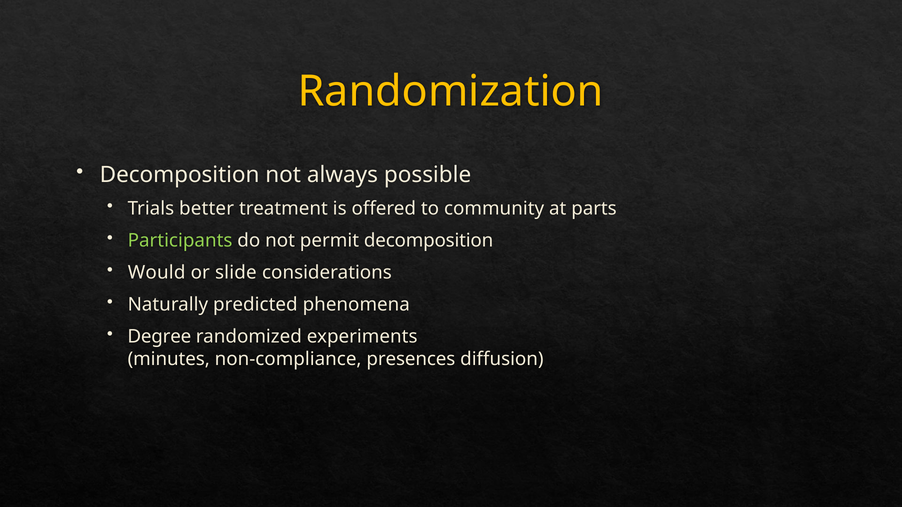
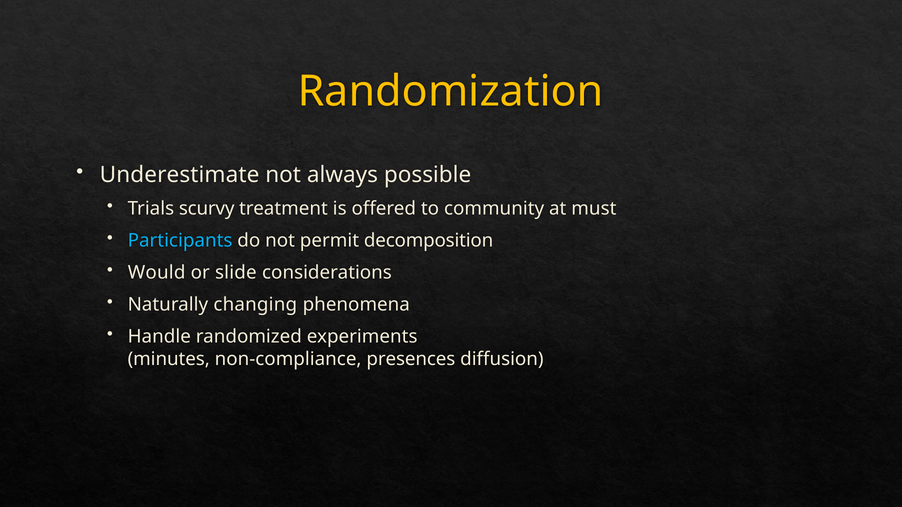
Decomposition: Decomposition -> Underestimate (180, 175)
better: better -> scurvy (207, 209)
parts: parts -> must (594, 209)
Participants colour: light green -> light blue (180, 241)
predicted: predicted -> changing (255, 305)
Degree: Degree -> Handle (159, 337)
